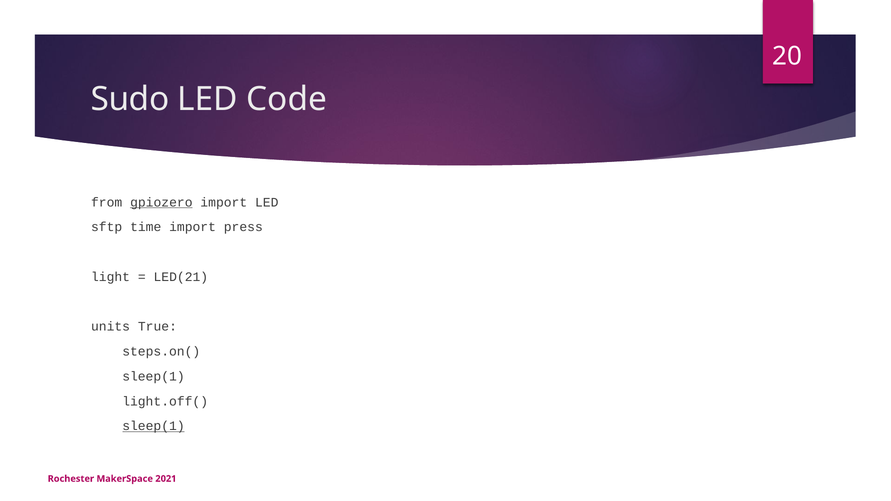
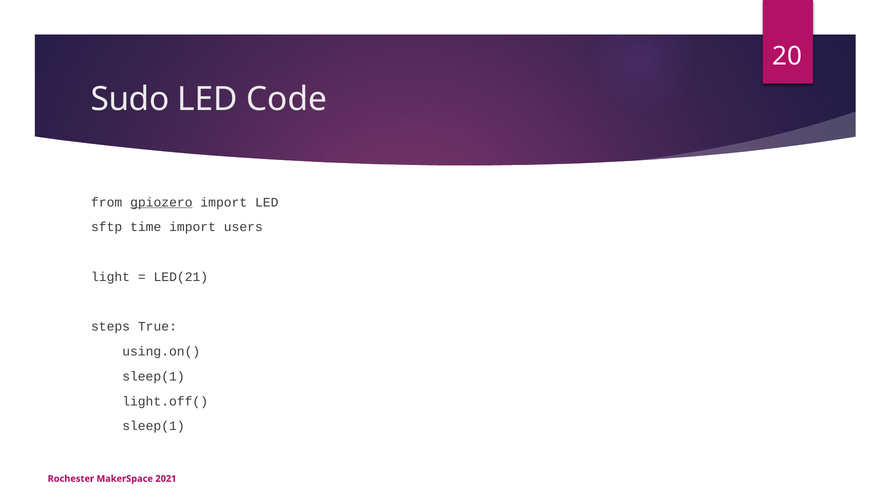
press: press -> users (243, 227)
units: units -> steps (111, 327)
steps.on(: steps.on( -> using.on( (161, 352)
sleep(1 underline: present -> none (153, 426)
